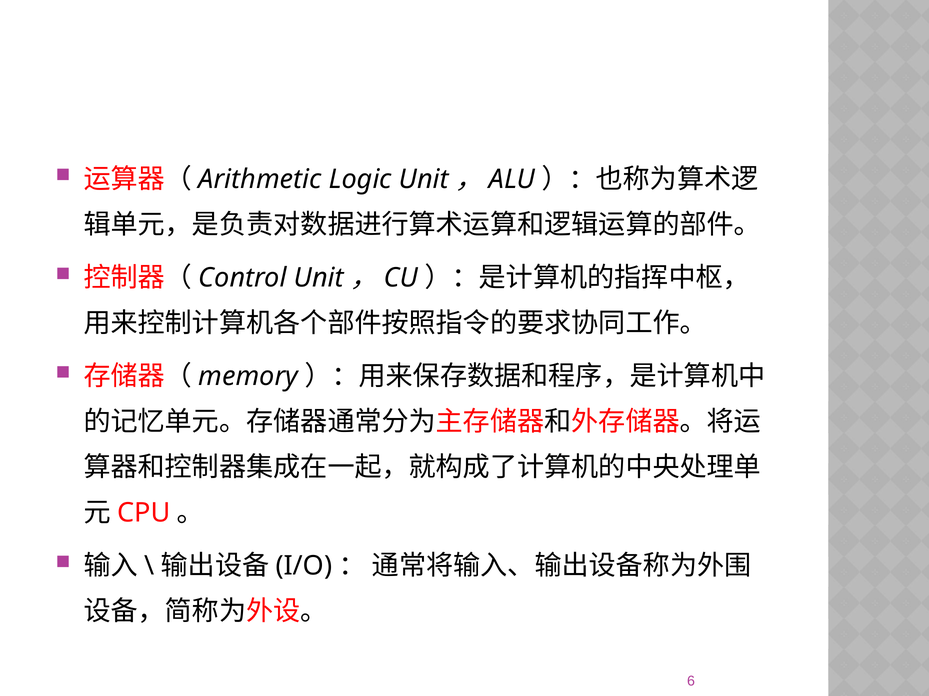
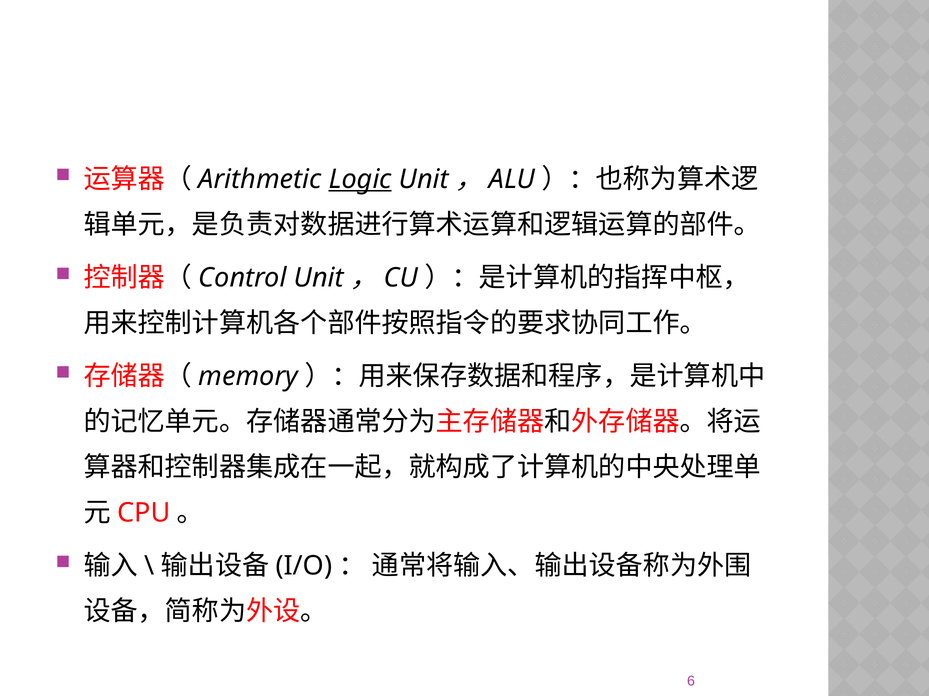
Logic underline: none -> present (360, 179)
